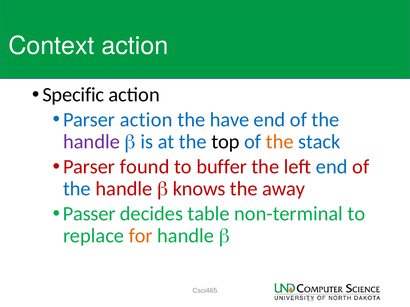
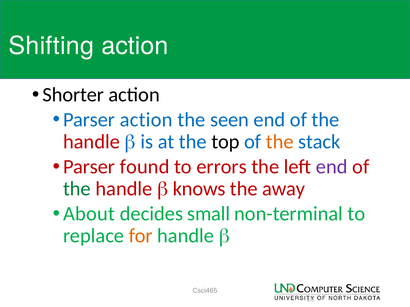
Context: Context -> Shifting (51, 46)
Specific: Specific -> Shorter (73, 95)
have: have -> seen (230, 120)
handle colour: purple -> red (92, 142)
buffer: buffer -> errors (222, 167)
end colour: blue -> purple (332, 167)
the colour: blue -> green (77, 189)
Passer: Passer -> About (89, 214)
table: table -> small (209, 214)
